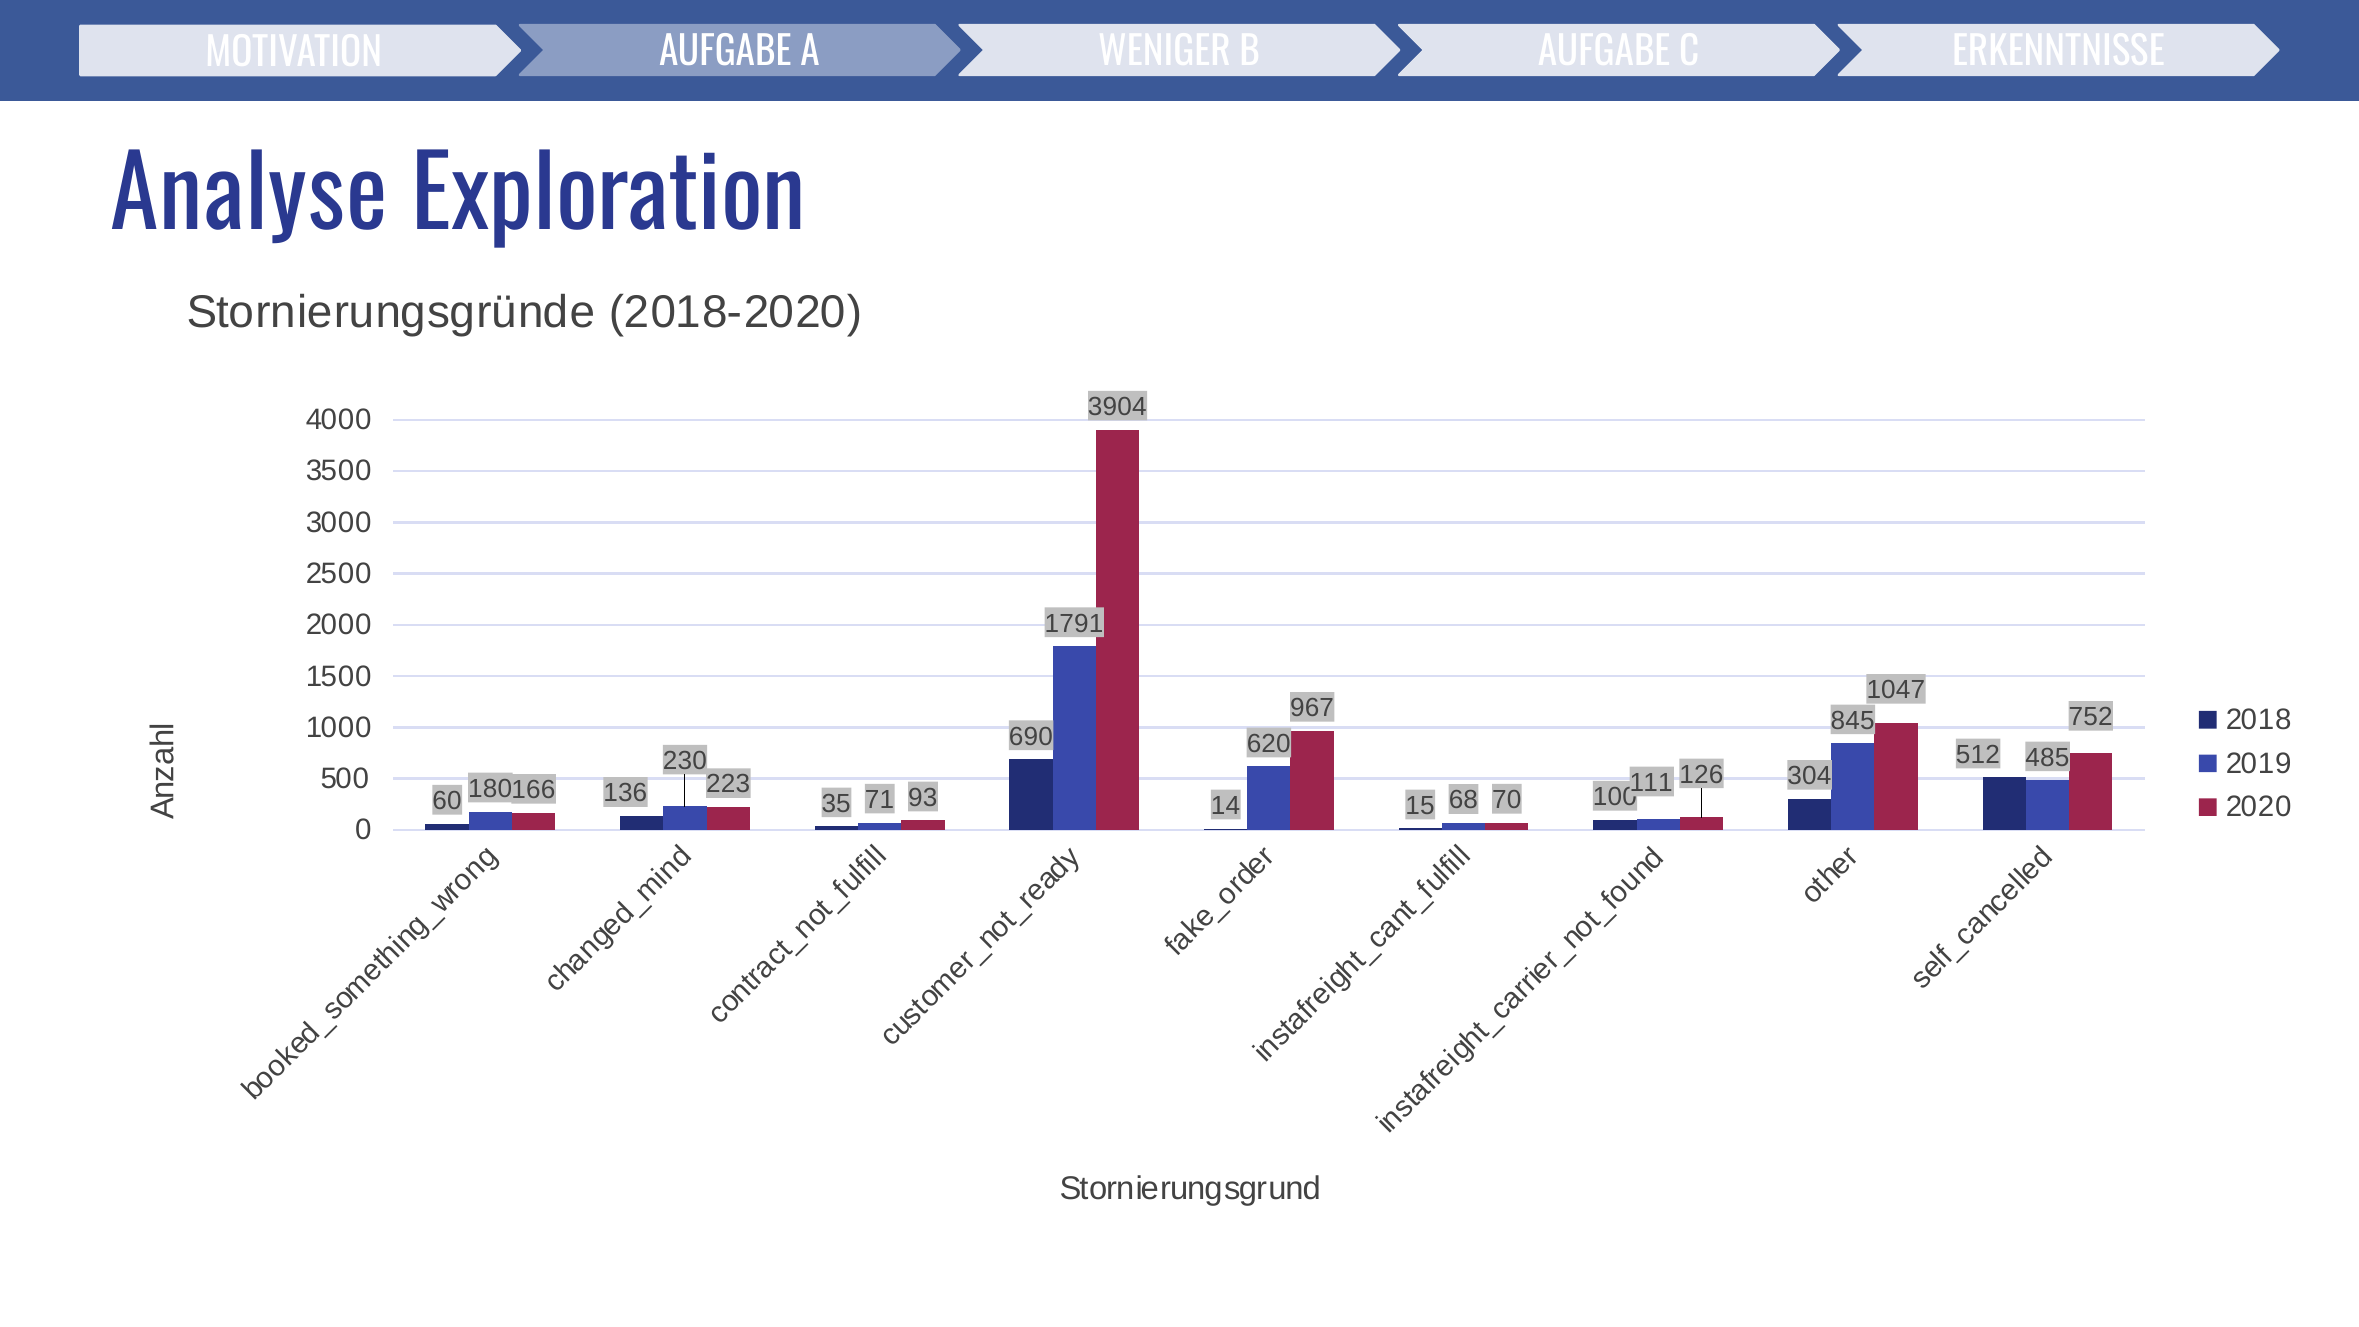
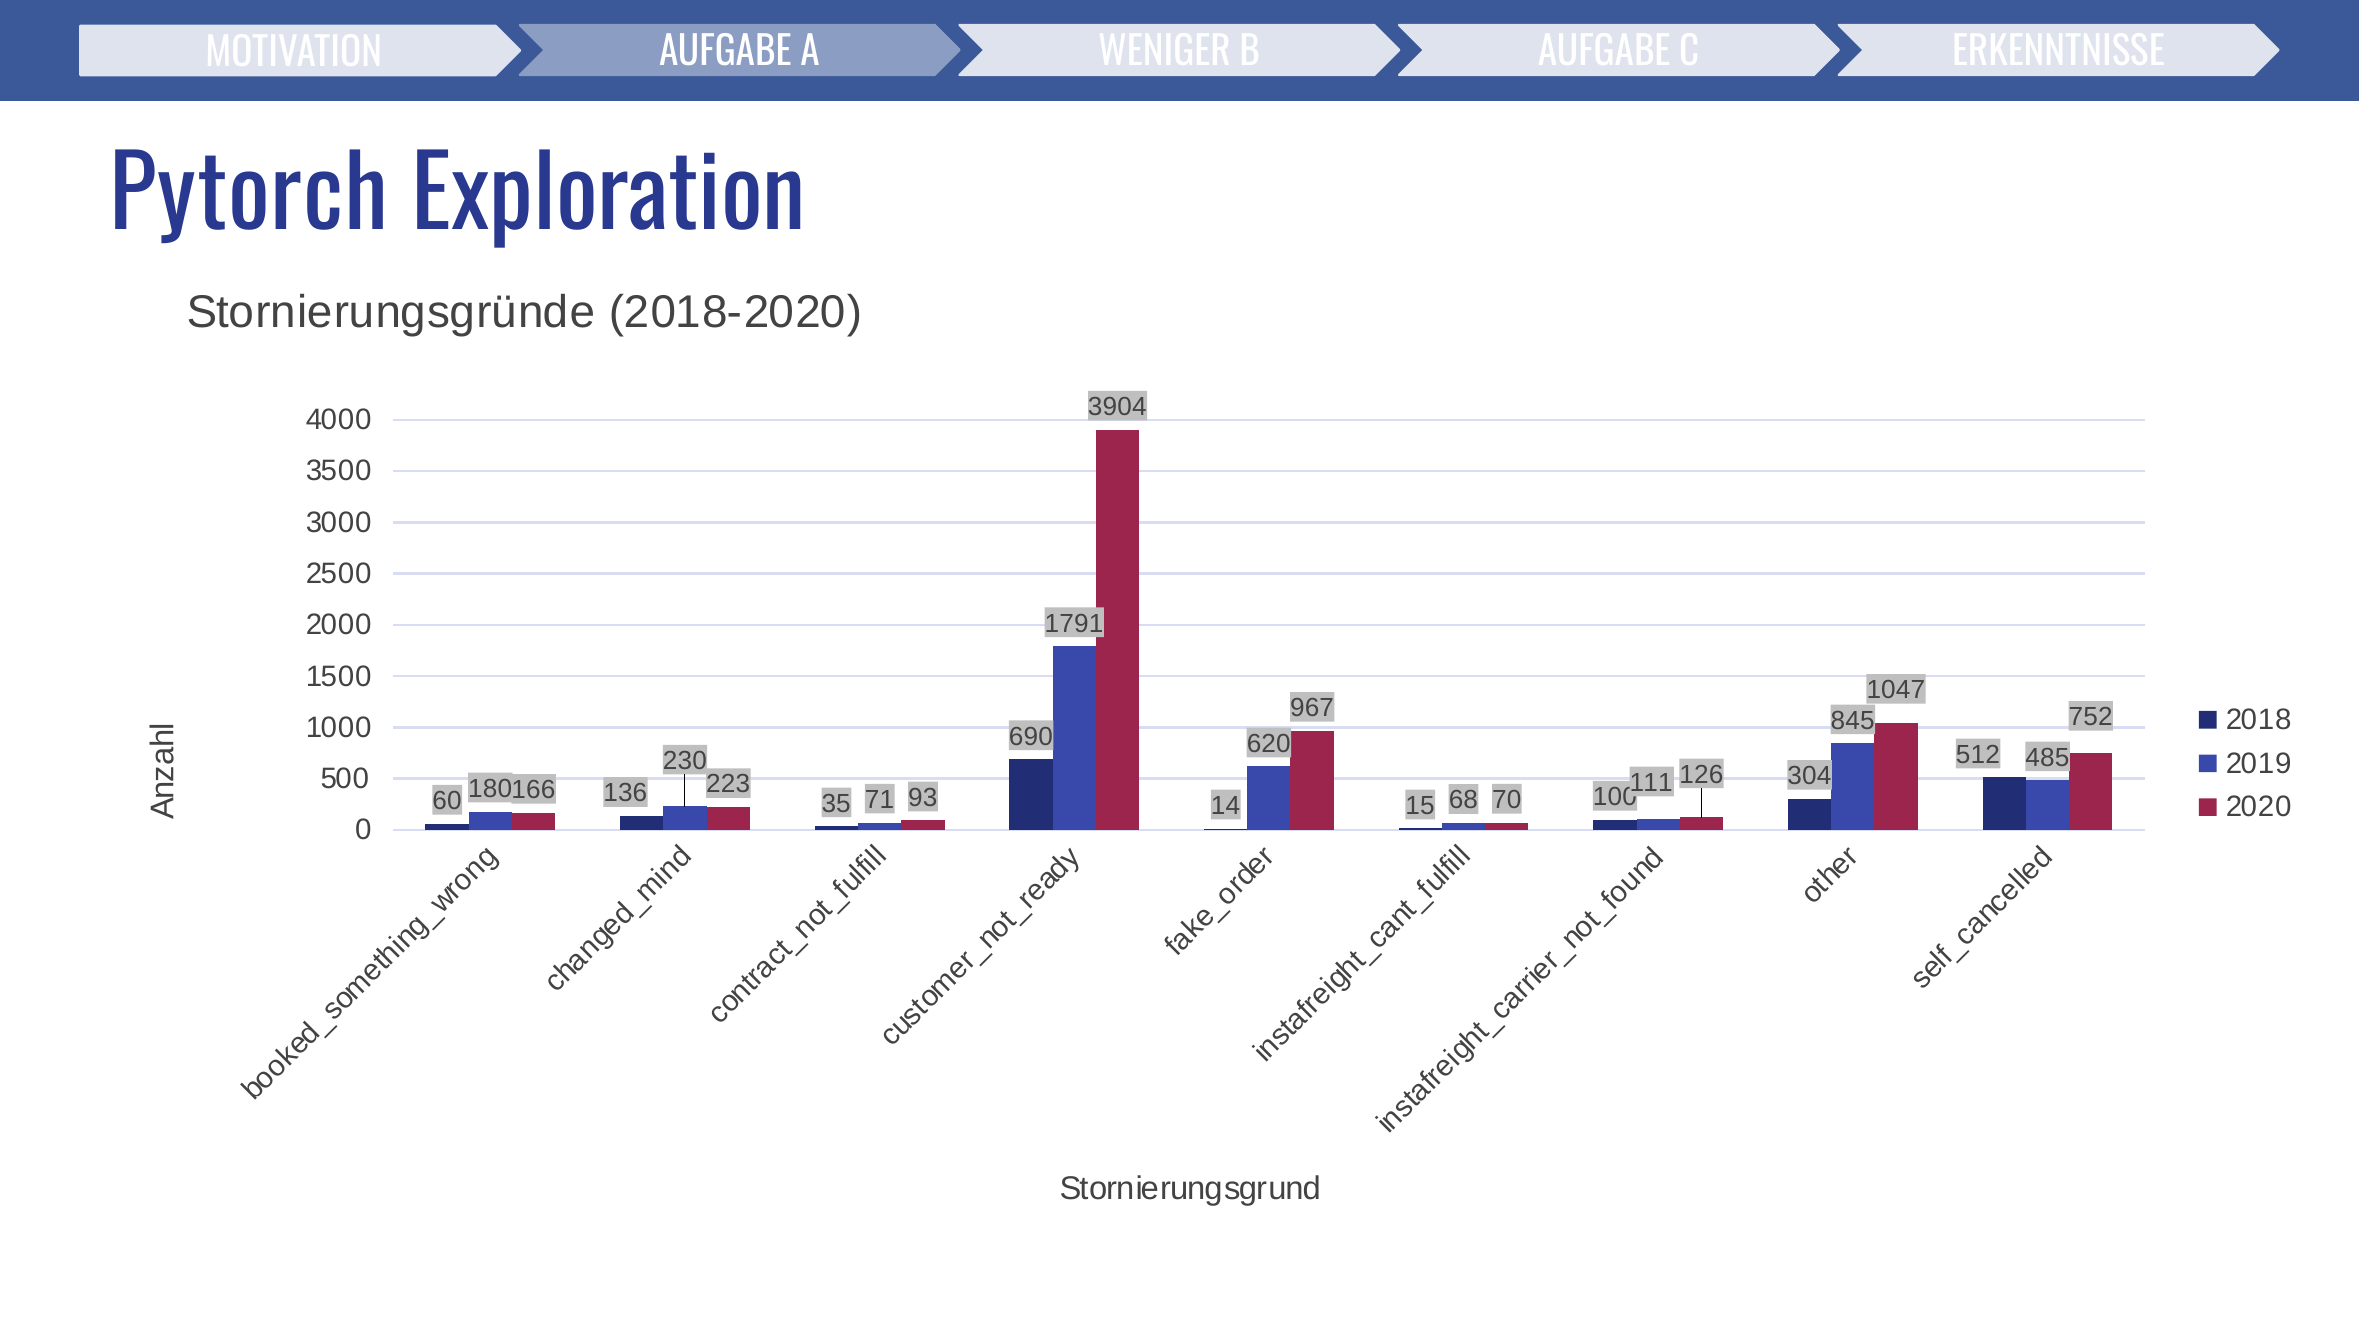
Analyse: Analyse -> Pytorch (249, 197)
